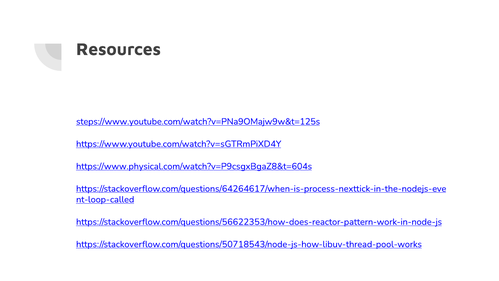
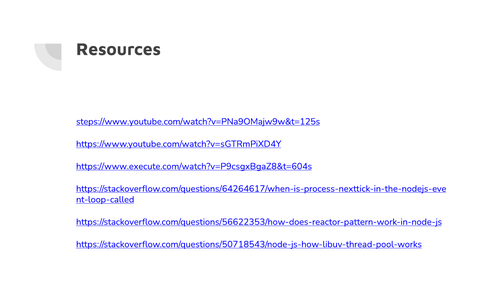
https://www.physical.com/watch?v=P9csgxBgaZ8&t=604s: https://www.physical.com/watch?v=P9csgxBgaZ8&t=604s -> https://www.execute.com/watch?v=P9csgxBgaZ8&t=604s (194, 166)
